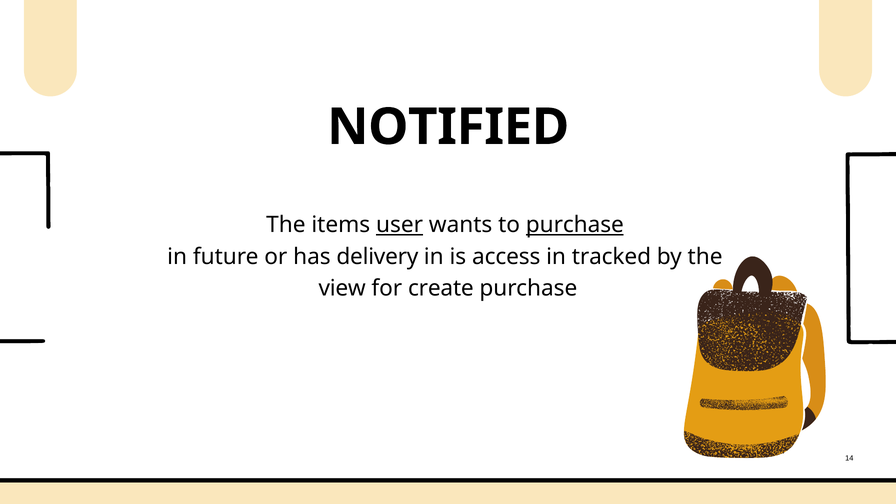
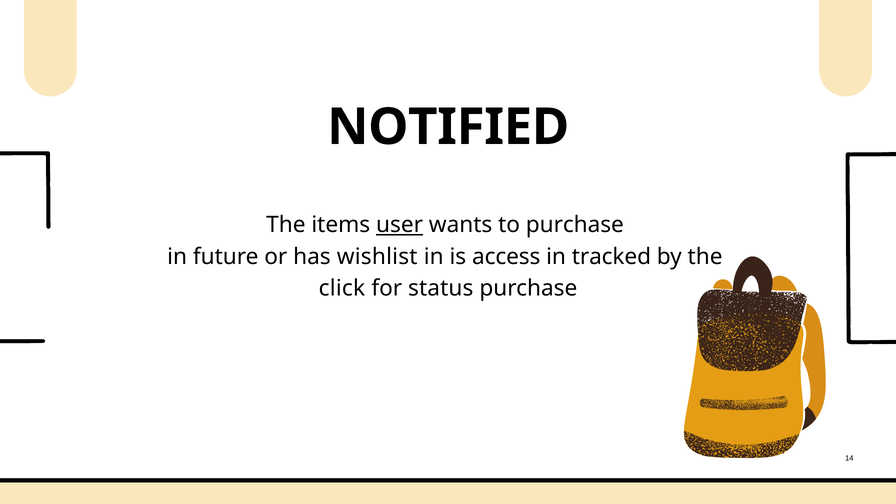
purchase underline: present -> none (575, 225)
delivery: delivery -> wishlist (377, 257)
view: view -> click (342, 288)
create: create -> status (441, 288)
